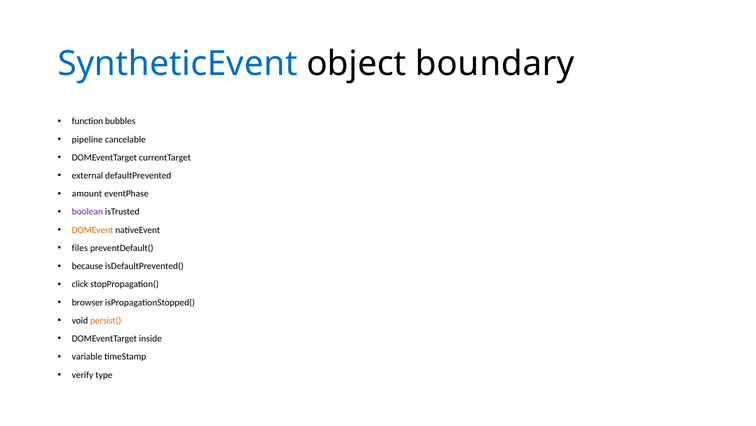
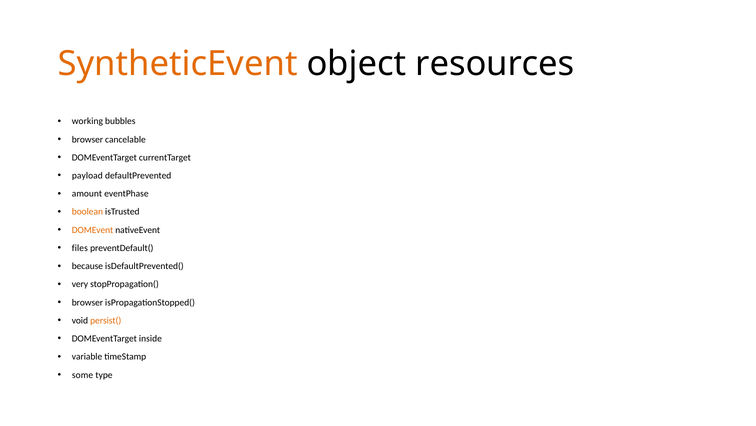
SyntheticEvent colour: blue -> orange (178, 64)
boundary: boundary -> resources (495, 64)
function: function -> working (87, 121)
pipeline: pipeline -> browser (87, 139)
external: external -> payload (87, 175)
boolean colour: purple -> orange (87, 211)
click: click -> very (80, 284)
verify: verify -> some (83, 374)
